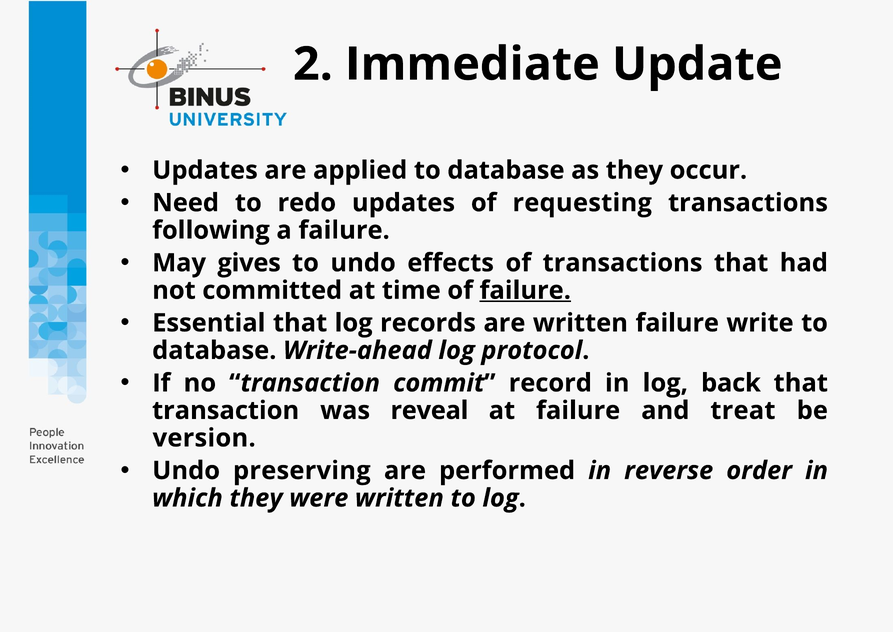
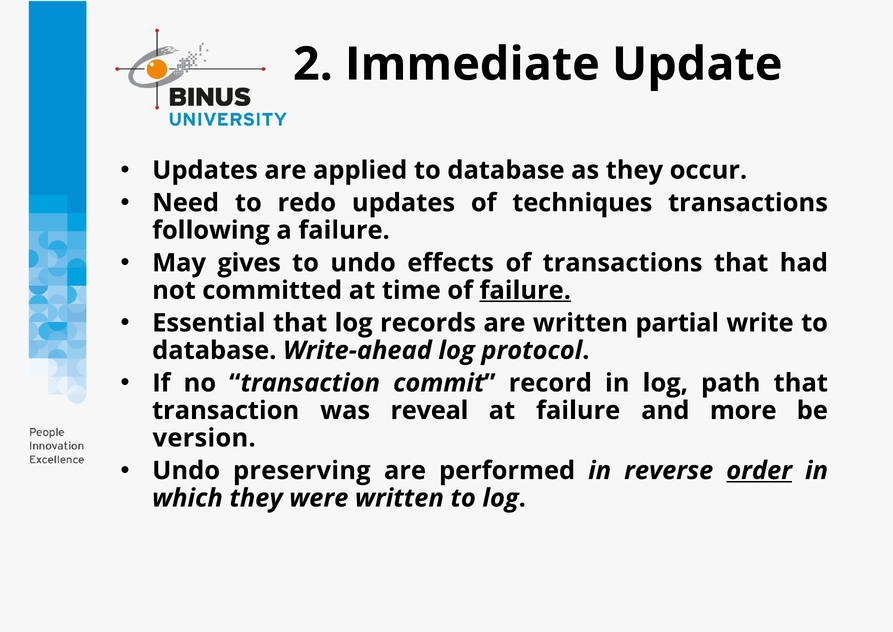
requesting: requesting -> techniques (582, 203)
written failure: failure -> partial (677, 323)
back: back -> path (731, 383)
treat: treat -> more (743, 410)
order underline: none -> present (759, 471)
